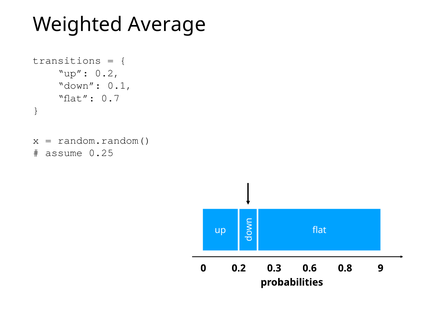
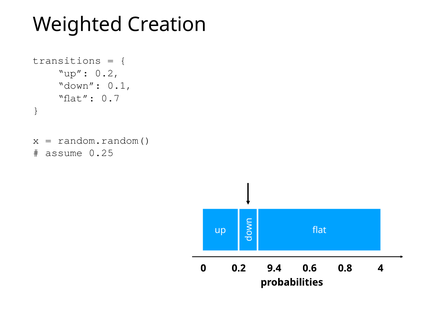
Average: Average -> Creation (167, 24)
0.3: 0.3 -> 9.4 (274, 268)
9: 9 -> 4 (381, 268)
